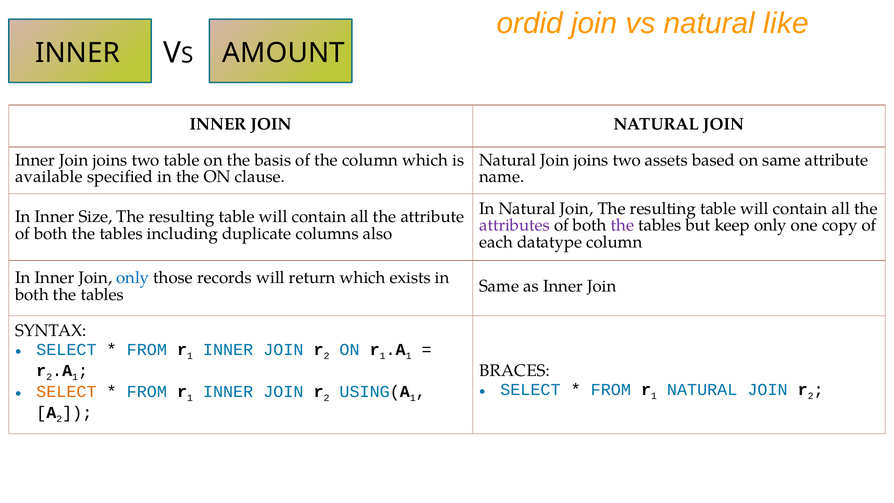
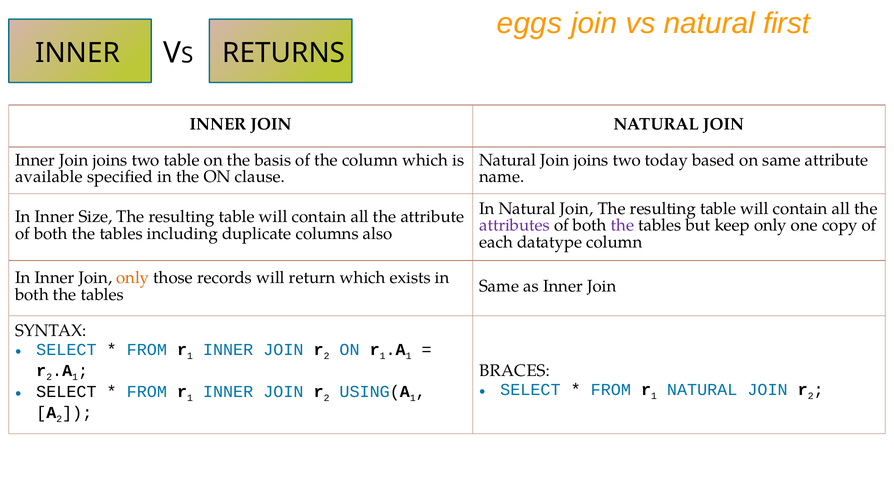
ordid: ordid -> eggs (529, 23)
like: like -> first (787, 23)
AMOUNT: AMOUNT -> RETURNS (284, 53)
assets: assets -> today (666, 160)
only colour: blue -> orange (133, 278)
SELECT colour: orange -> black (66, 392)
